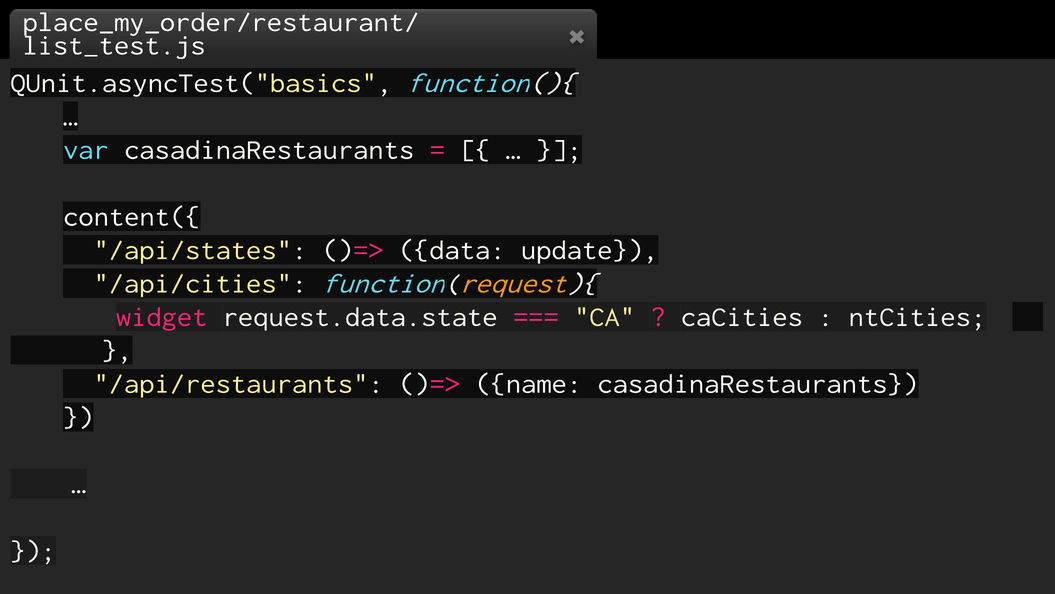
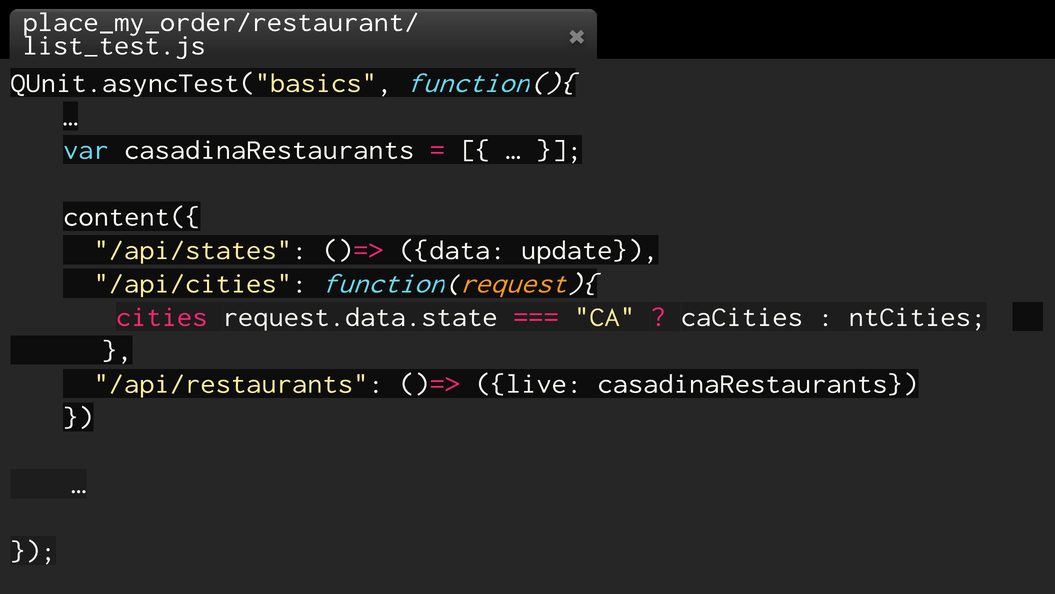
widget: widget -> cities (162, 316)
name: name -> live (529, 383)
